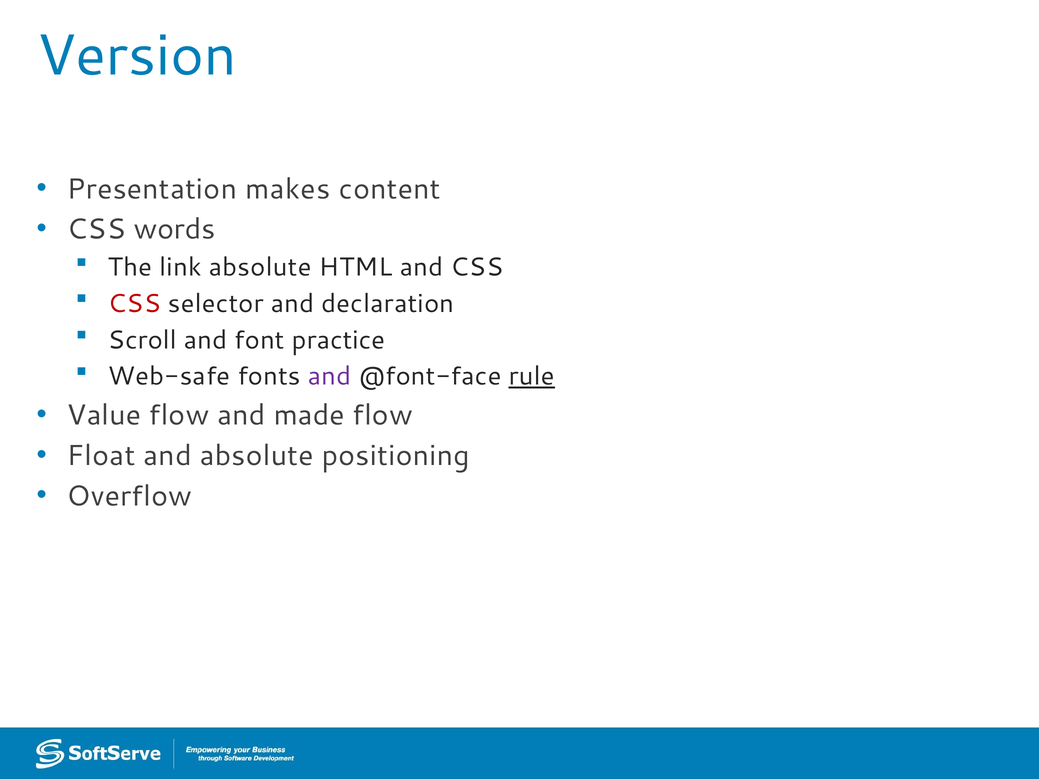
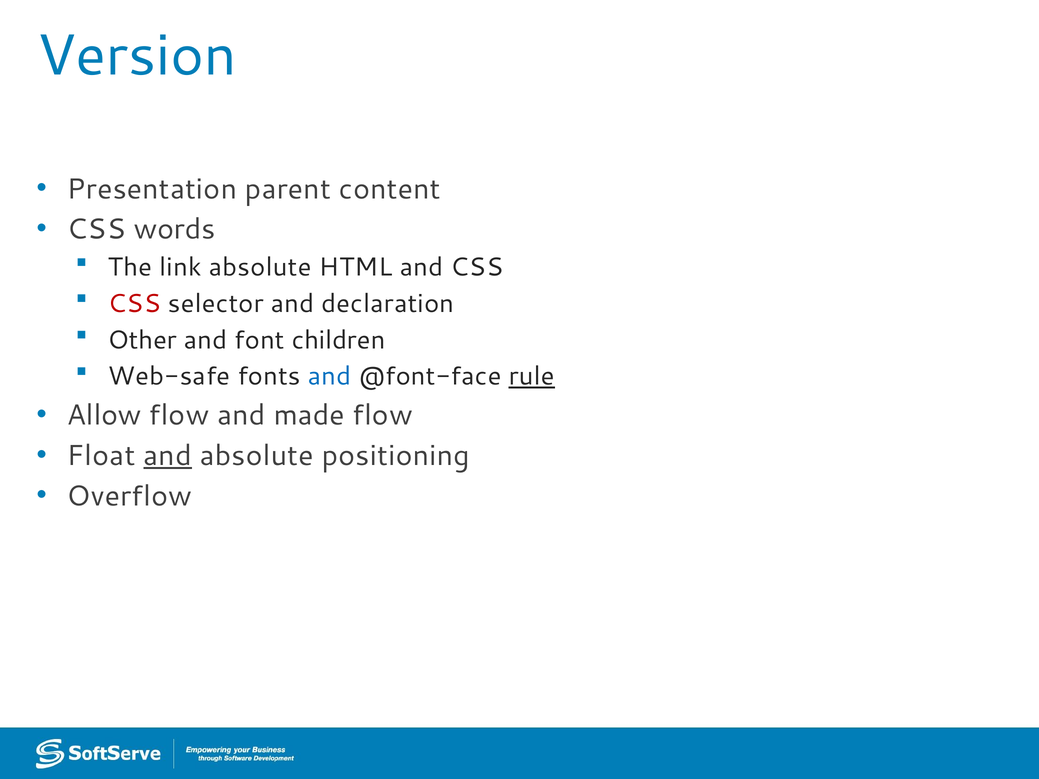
makes: makes -> parent (288, 189)
Scroll: Scroll -> Other (142, 340)
practice: practice -> children (339, 340)
and colour: purple -> blue (330, 376)
Value: Value -> Allow (104, 415)
and underline: none -> present (168, 456)
